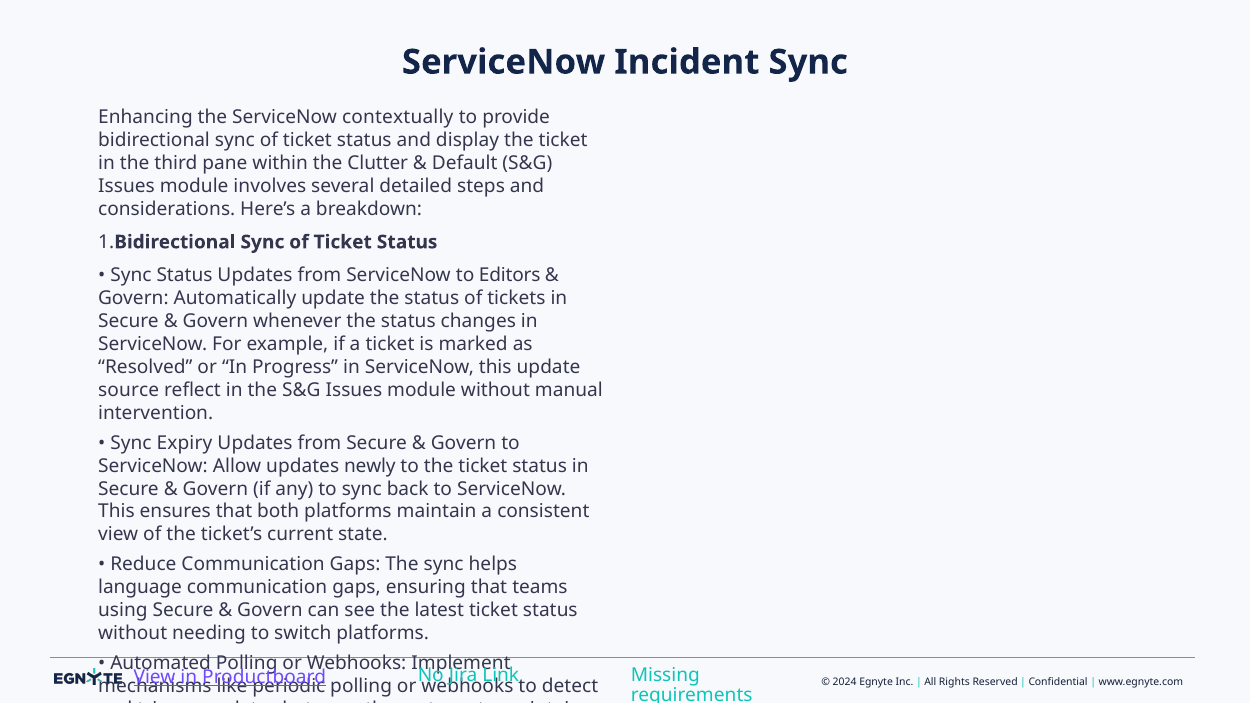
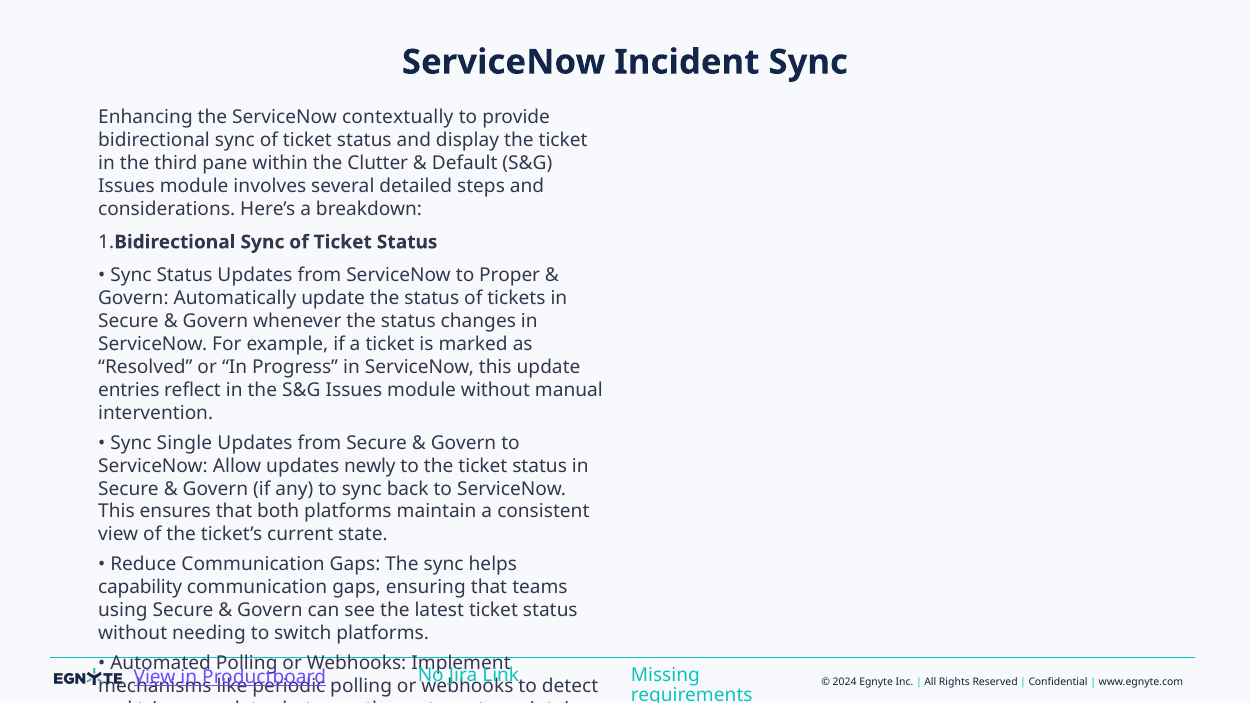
Editors: Editors -> Proper (510, 275)
source: source -> entries (129, 390)
Sync Expiry: Expiry -> Single (184, 443)
language: language -> capability (140, 587)
